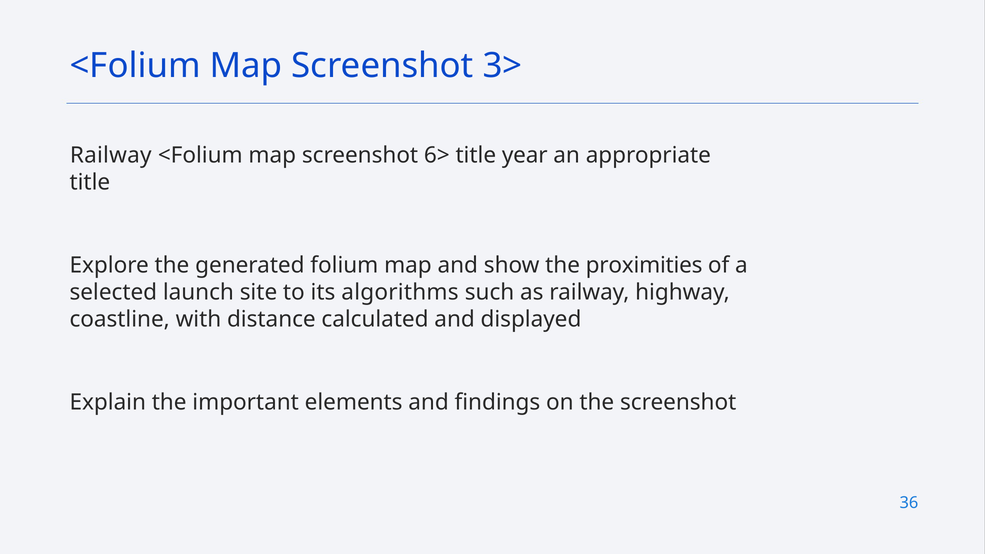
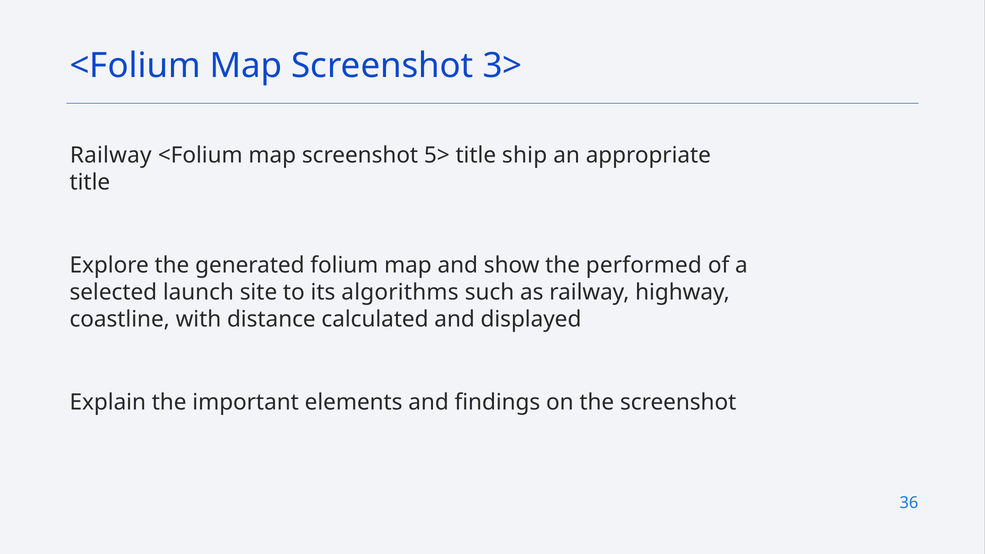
6>: 6> -> 5> (437, 155)
year: year -> ship (525, 155)
proximities: proximities -> performed (644, 265)
